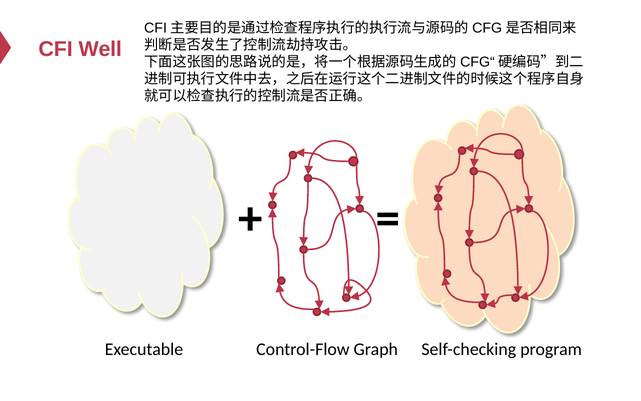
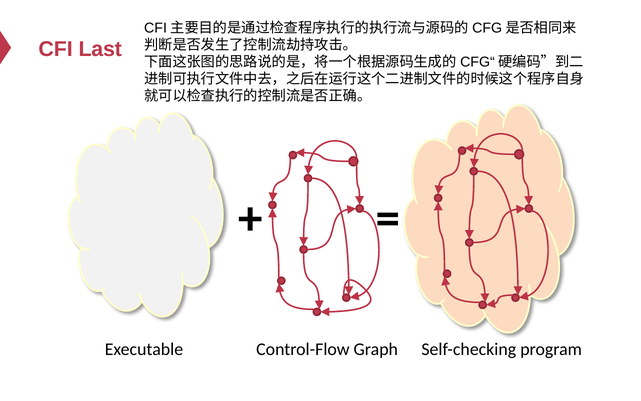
Well: Well -> Last (100, 49)
